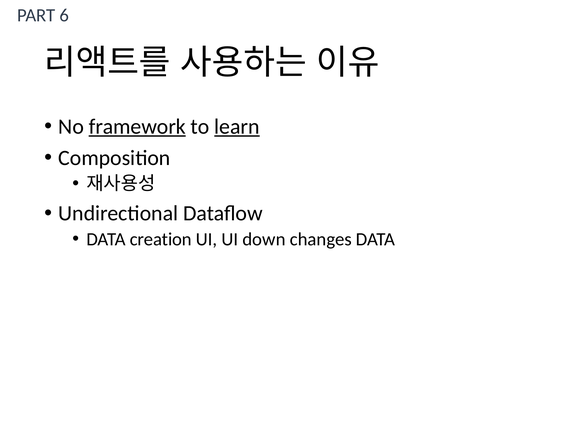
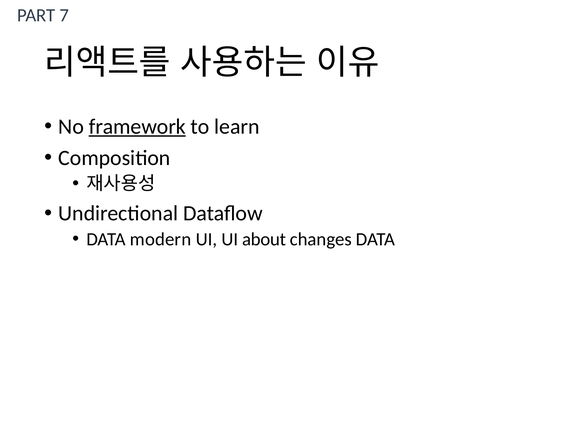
6: 6 -> 7 (64, 15)
learn underline: present -> none (237, 127)
creation: creation -> modern (161, 239)
down: down -> about (264, 239)
